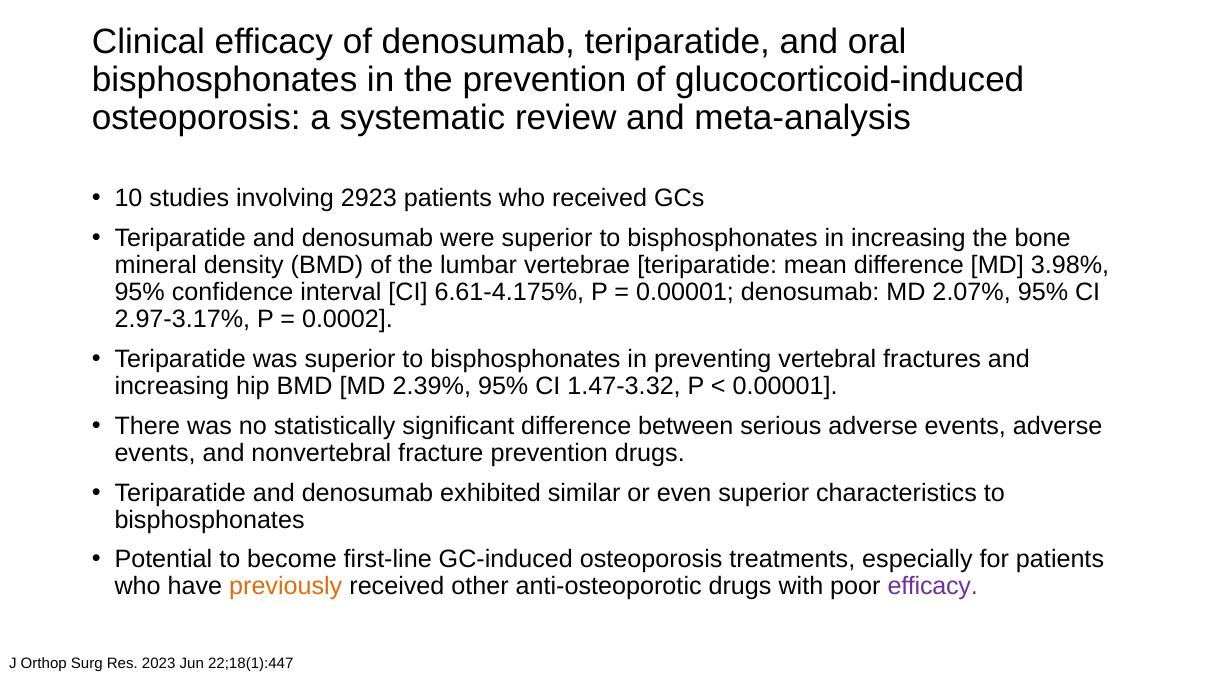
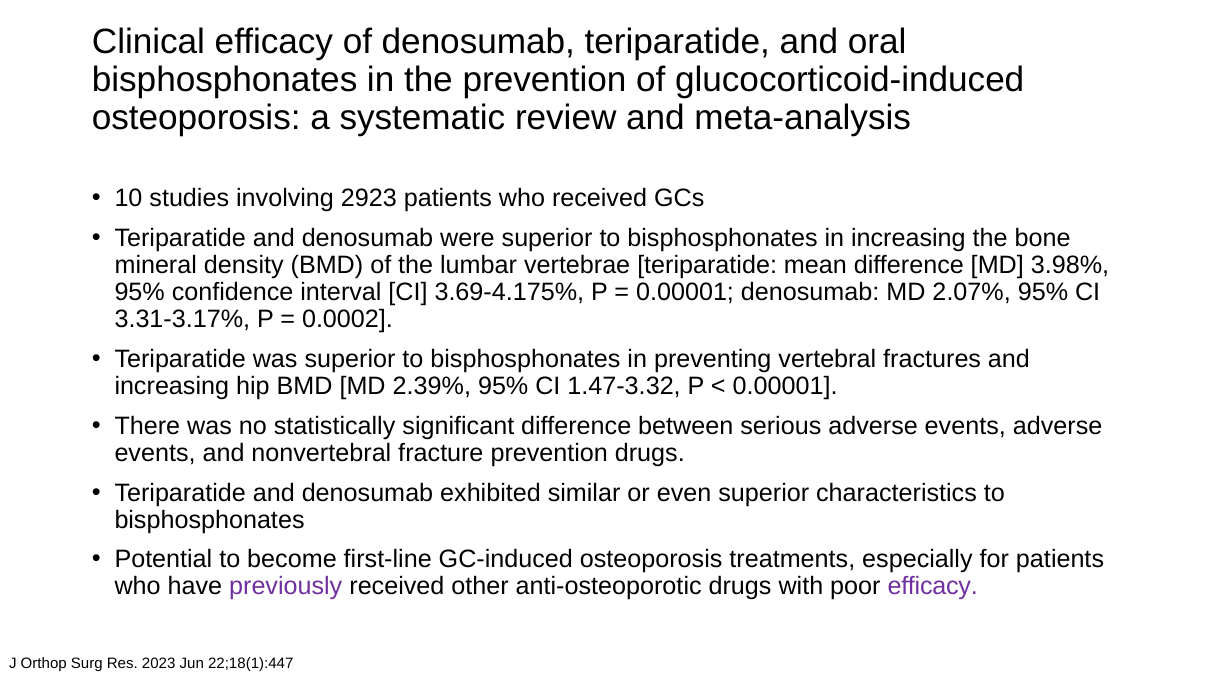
6.61-4.175%: 6.61-4.175% -> 3.69-4.175% (509, 293)
2.97-3.17%: 2.97-3.17% -> 3.31-3.17% (182, 320)
previously colour: orange -> purple (286, 587)
